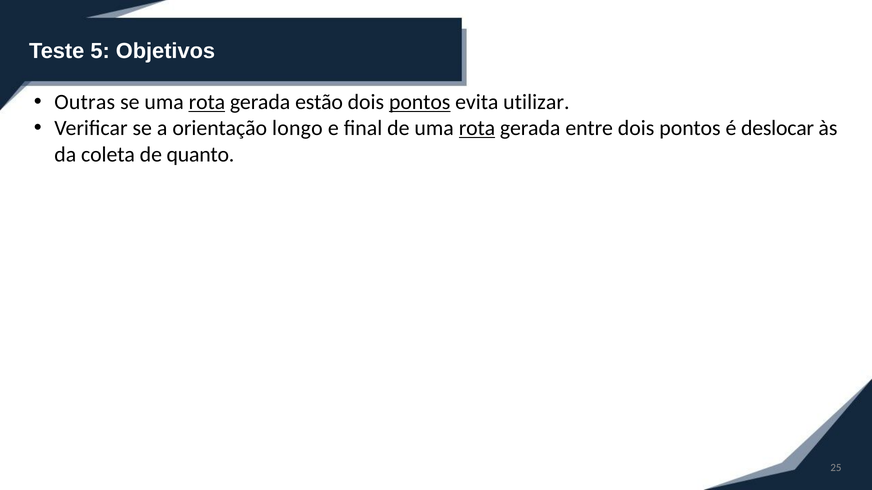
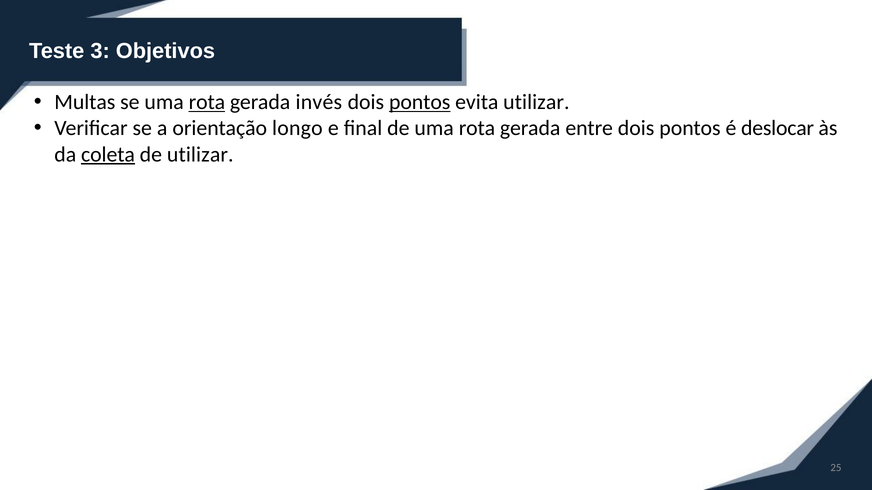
5: 5 -> 3 (100, 51)
Outras: Outras -> Multas (85, 102)
estão: estão -> invés (319, 102)
rota underline: present -> none (477, 128)
coleta underline: none -> present (108, 154)
de quanto: quanto -> utilizar (200, 154)
